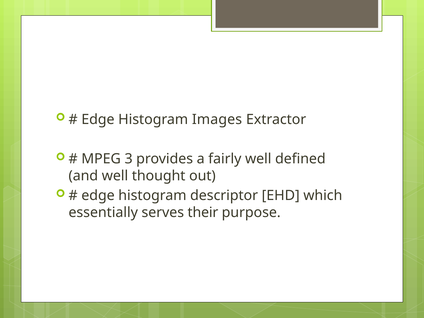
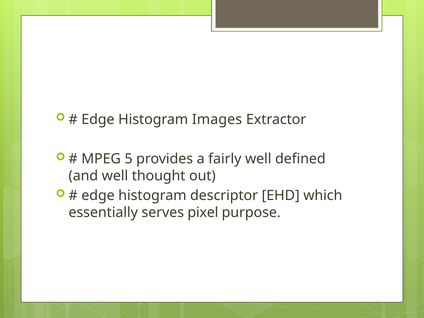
3: 3 -> 5 (129, 159)
their: their -> pixel (203, 213)
